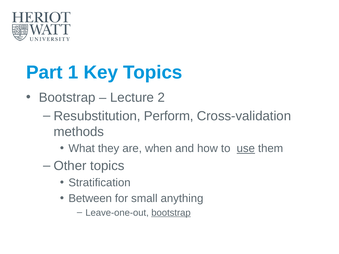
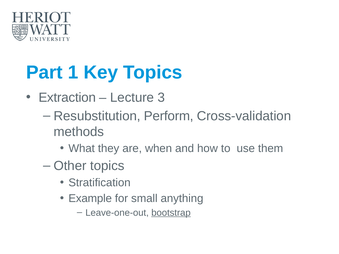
Bootstrap: Bootstrap -> Extraction (67, 98)
2: 2 -> 3 (161, 98)
use underline: present -> none (246, 149)
Between: Between -> Example (90, 199)
